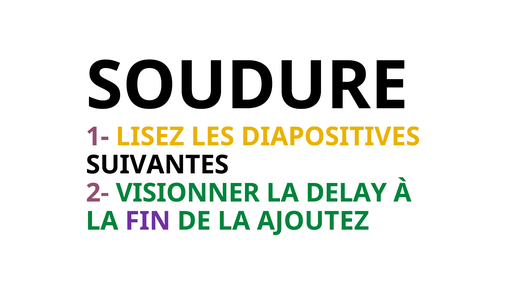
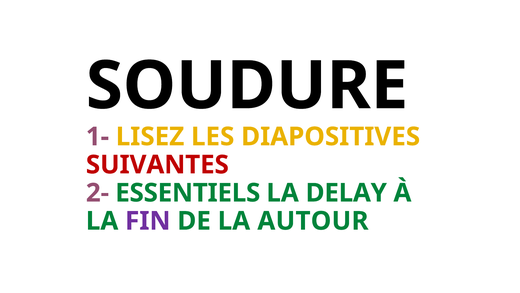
SUIVANTES colour: black -> red (157, 165)
VISIONNER: VISIONNER -> ESSENTIELS (188, 193)
AJOUTEZ: AJOUTEZ -> AUTOUR (313, 221)
